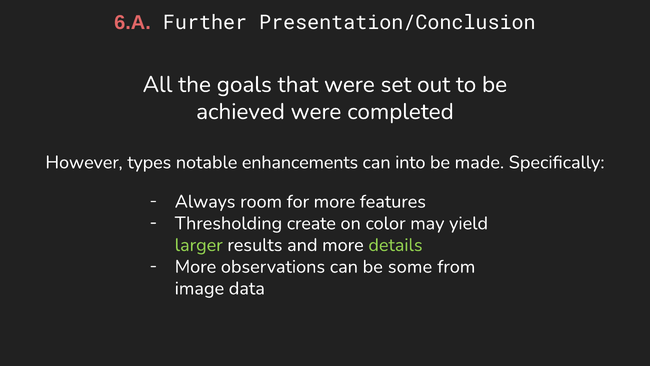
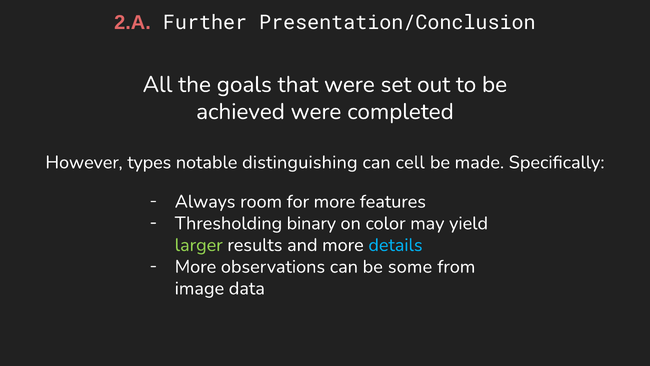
6.A: 6.A -> 2.A (133, 22)
enhancements: enhancements -> distinguishing (300, 162)
into: into -> cell (410, 162)
create: create -> binary (311, 223)
details colour: light green -> light blue (395, 245)
